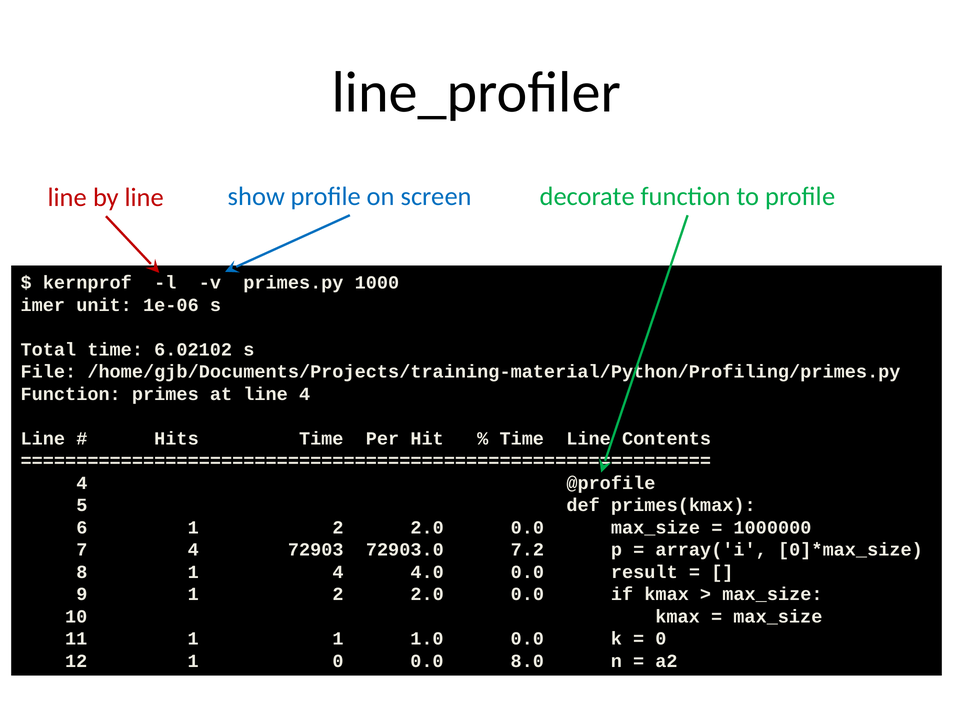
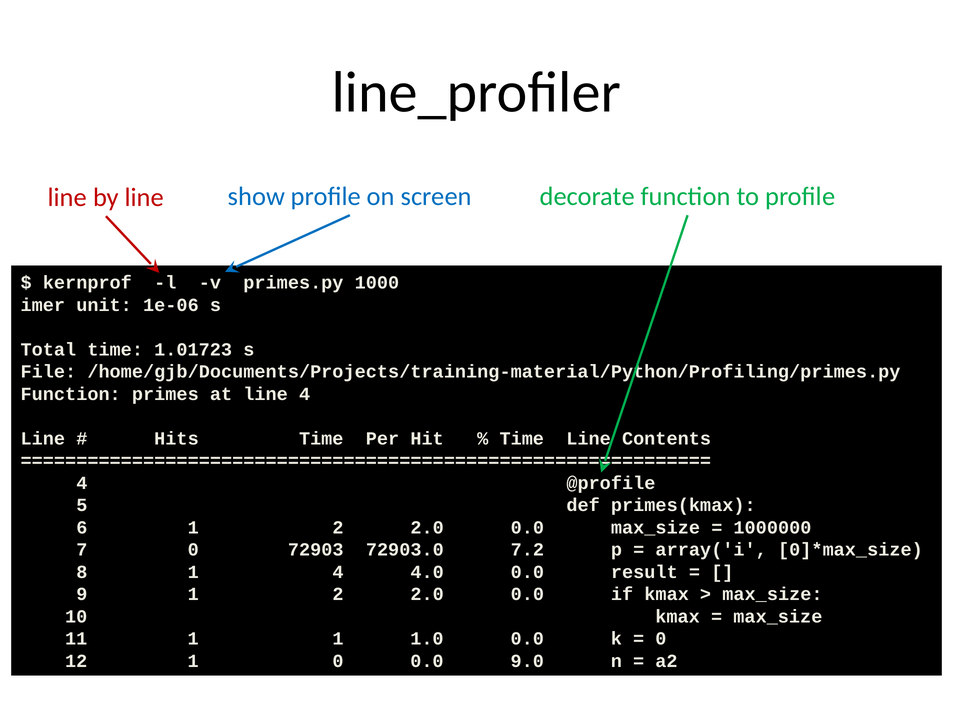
6.02102: 6.02102 -> 1.01723 (193, 349)
7 4: 4 -> 0 (193, 550)
8.0: 8.0 -> 9.0 (527, 661)
